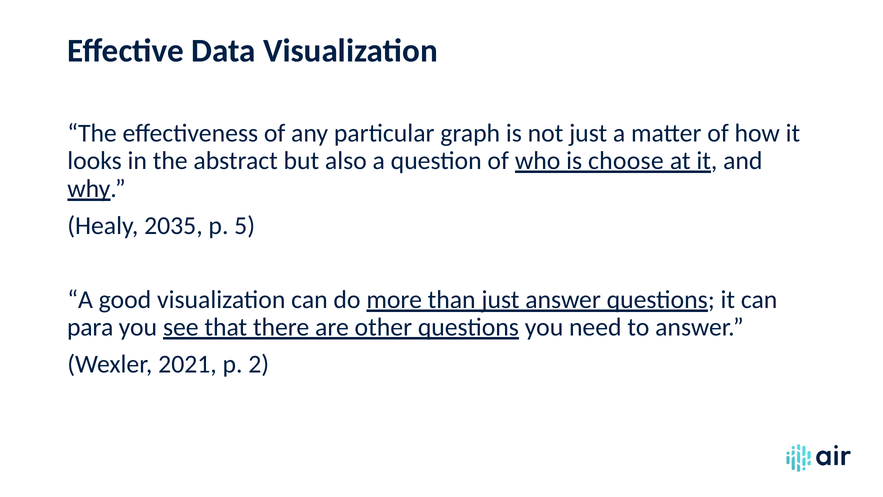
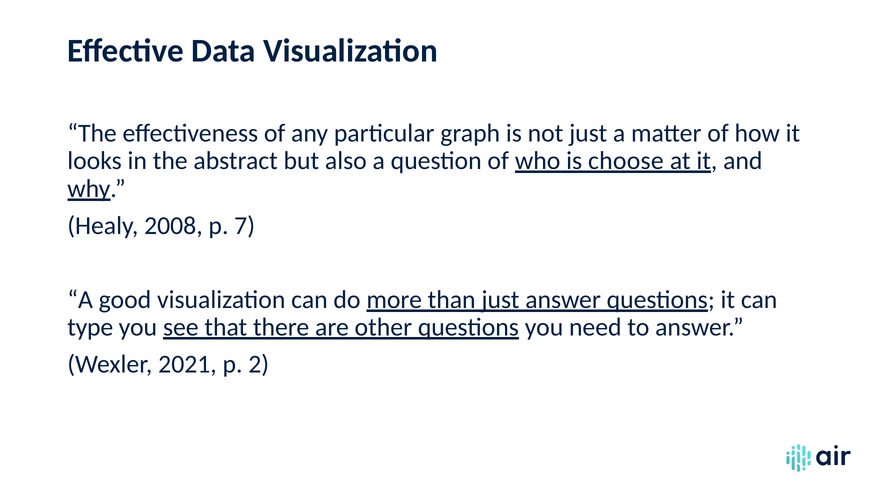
2035: 2035 -> 2008 (173, 225)
5: 5 -> 7 (245, 225)
para: para -> type (90, 327)
